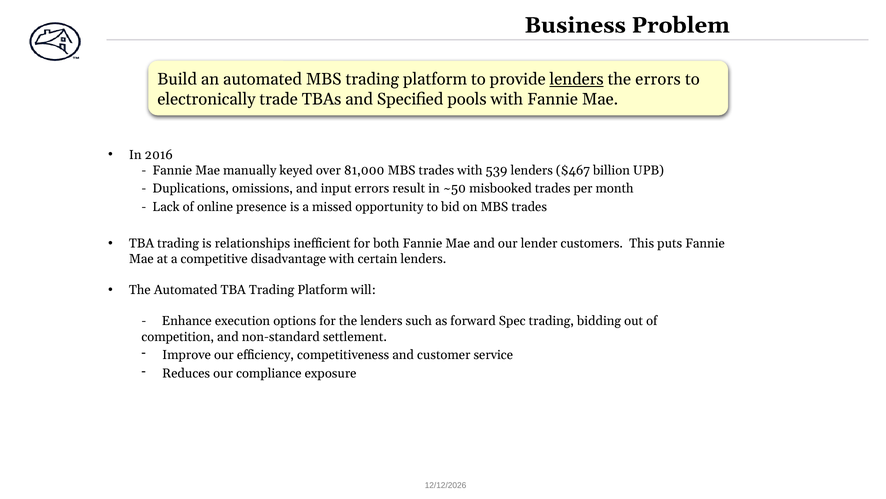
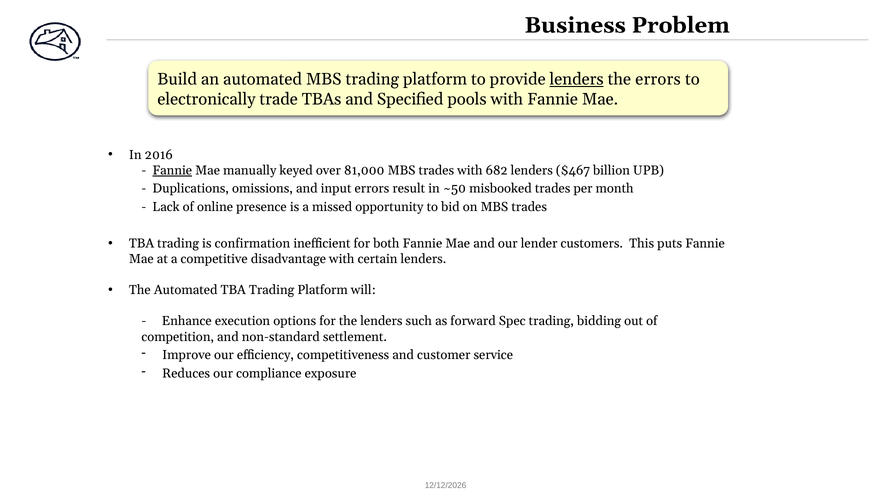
Fannie underline: none -> present (172, 170)
539: 539 -> 682 (497, 170)
relationships: relationships -> confirmation (252, 243)
